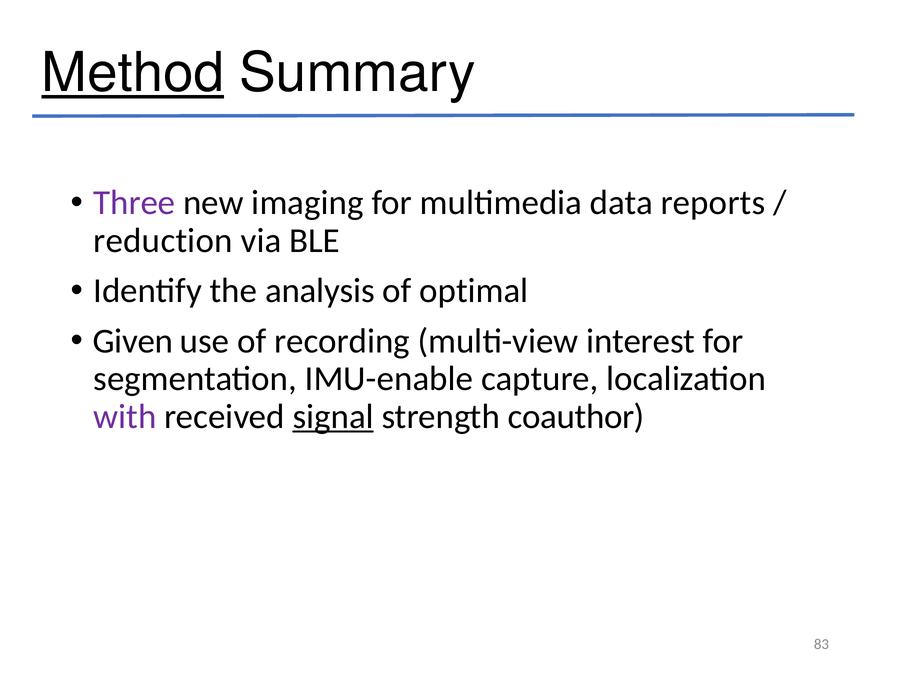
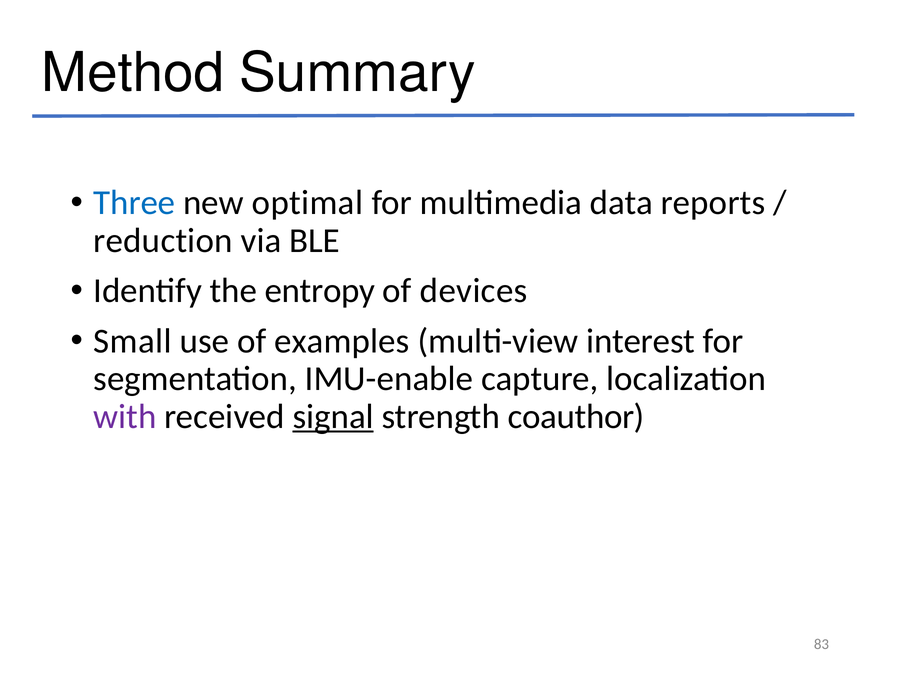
Method underline: present -> none (133, 73)
Three colour: purple -> blue (134, 203)
imaging: imaging -> optimal (307, 203)
analysis: analysis -> entropy (320, 291)
optimal: optimal -> devices (474, 291)
Given: Given -> Small (133, 341)
recording: recording -> examples (342, 341)
